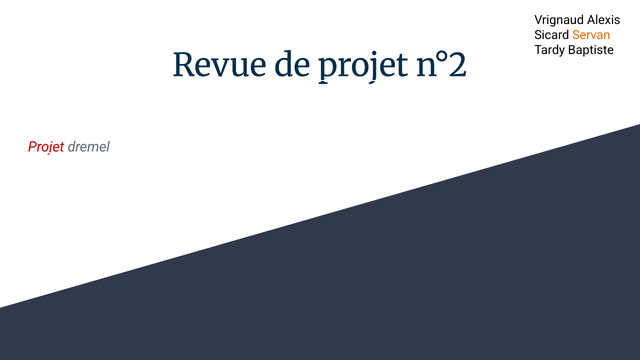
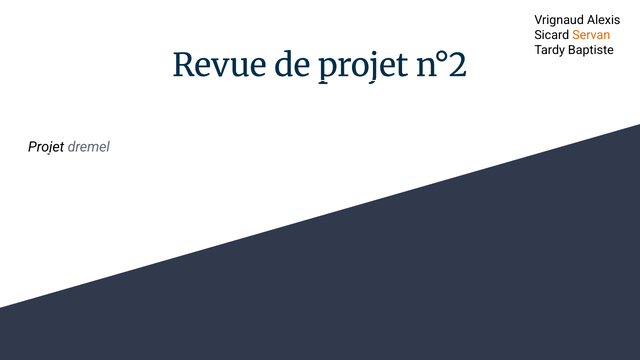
Projet colour: red -> black (46, 147)
